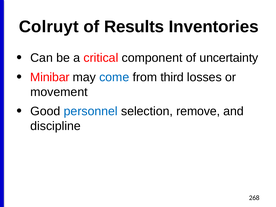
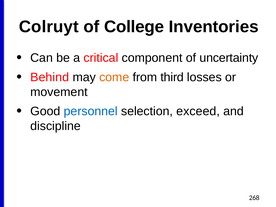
Results: Results -> College (134, 27)
Minibar: Minibar -> Behind (50, 77)
come colour: blue -> orange (114, 77)
remove: remove -> exceed (198, 111)
